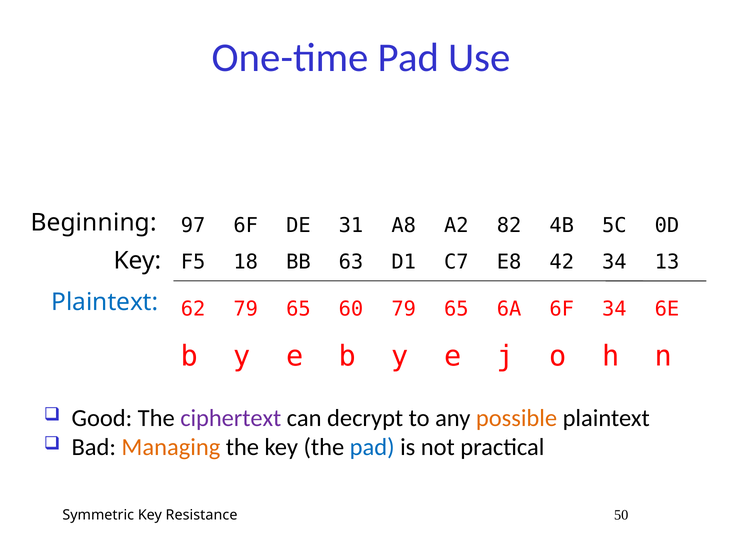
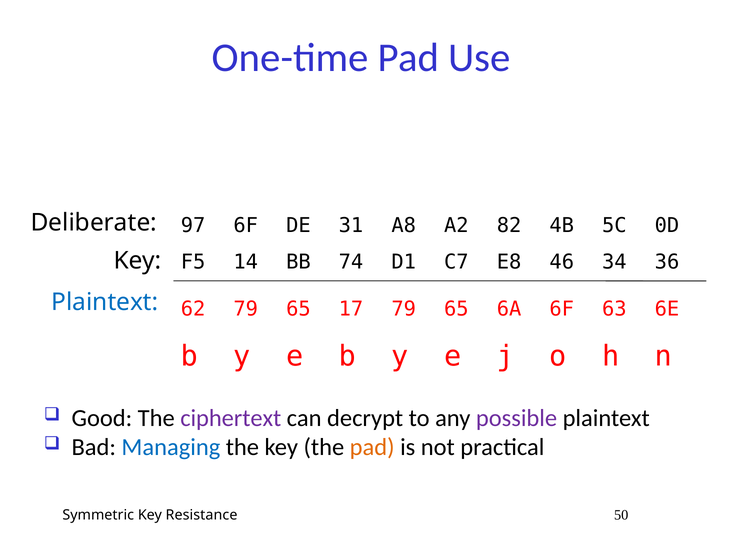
Beginning: Beginning -> Deliberate (94, 223)
18: 18 -> 14 (246, 262)
63: 63 -> 74 (351, 262)
42: 42 -> 46 (562, 262)
13: 13 -> 36 (667, 262)
60: 60 -> 17 (351, 309)
6F 34: 34 -> 63 (614, 309)
possible colour: orange -> purple (517, 418)
Managing colour: orange -> blue (171, 448)
pad colour: blue -> orange (372, 448)
